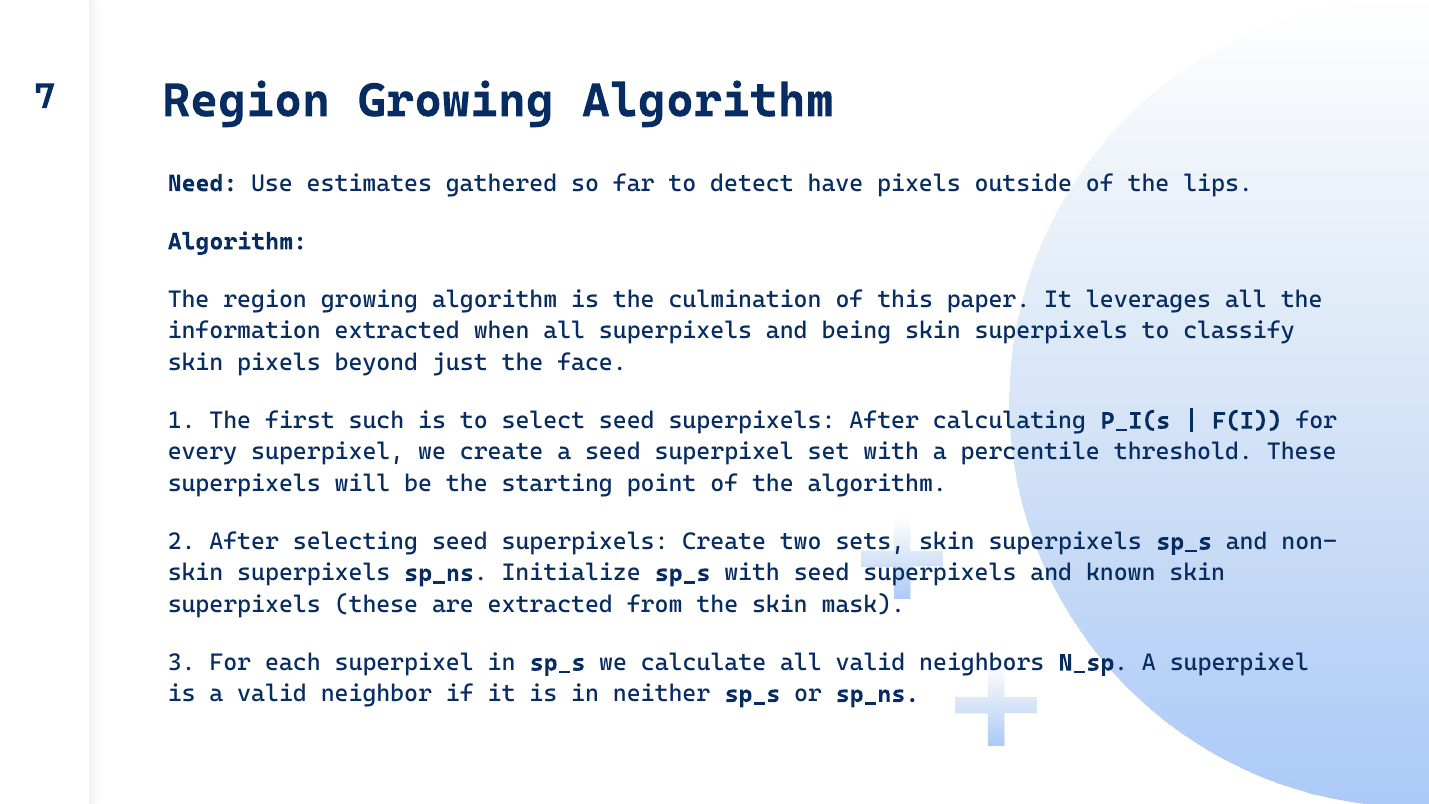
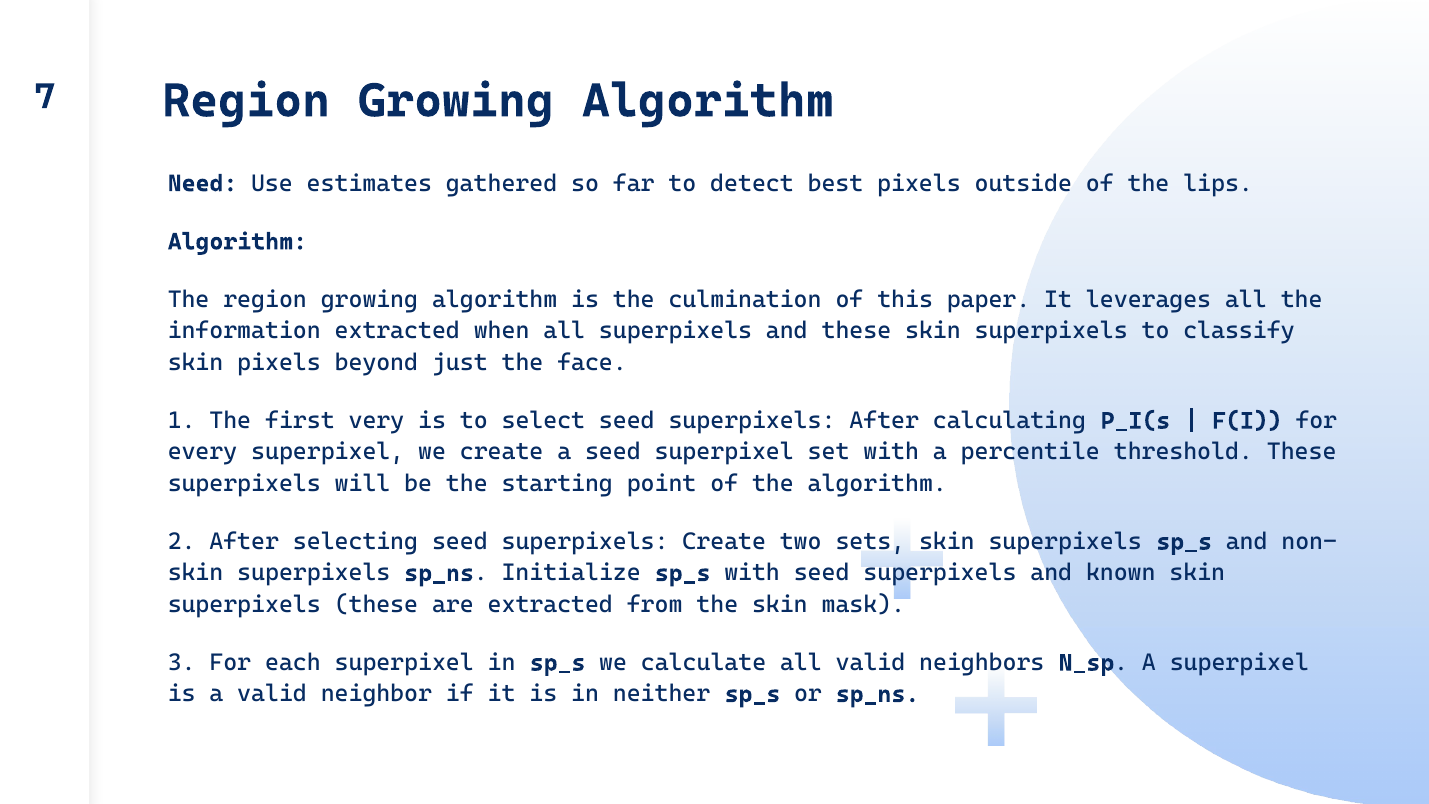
have: have -> best (835, 183)
and being: being -> these (856, 331)
such: such -> very (376, 421)
